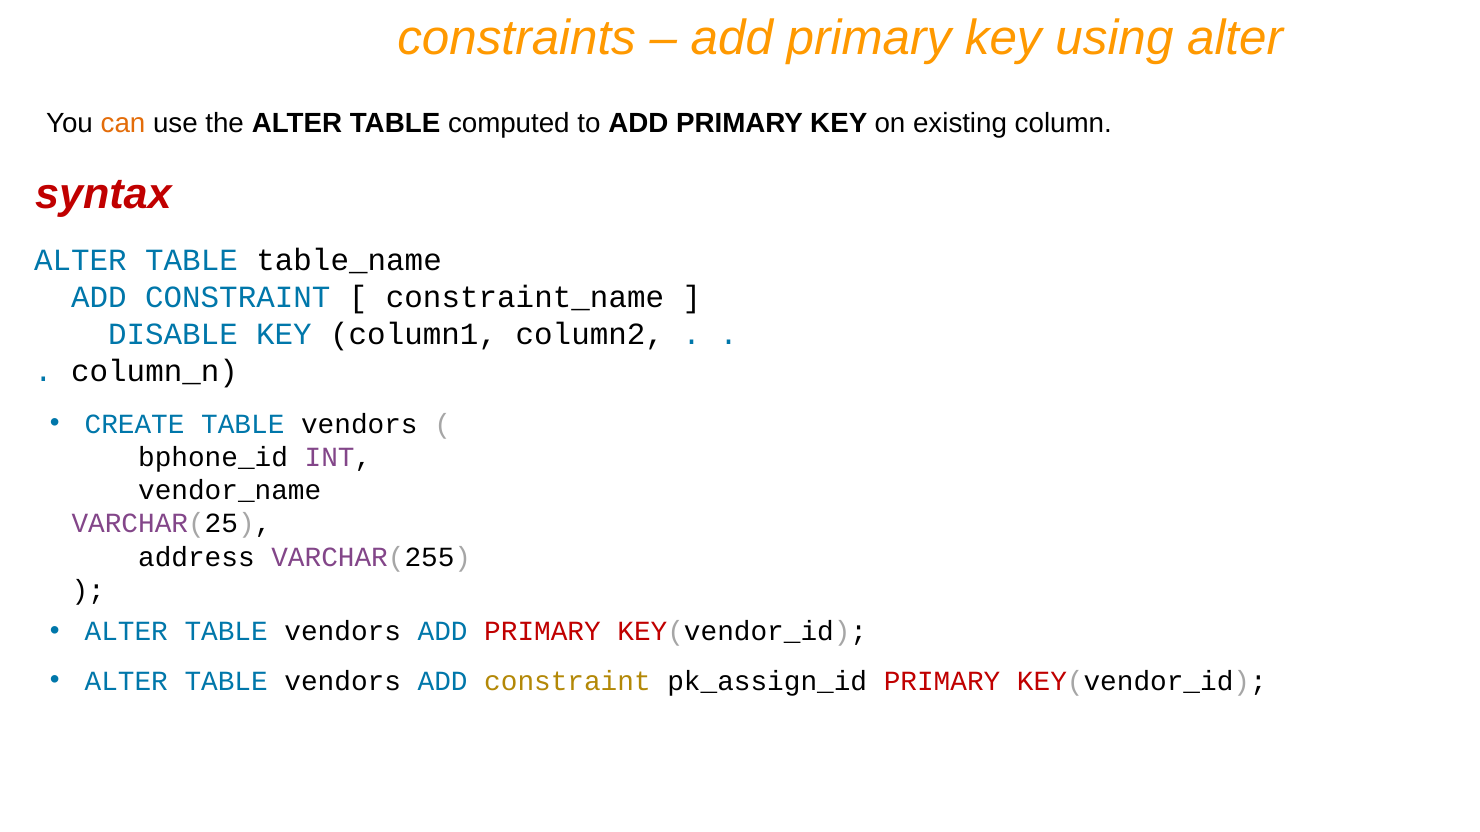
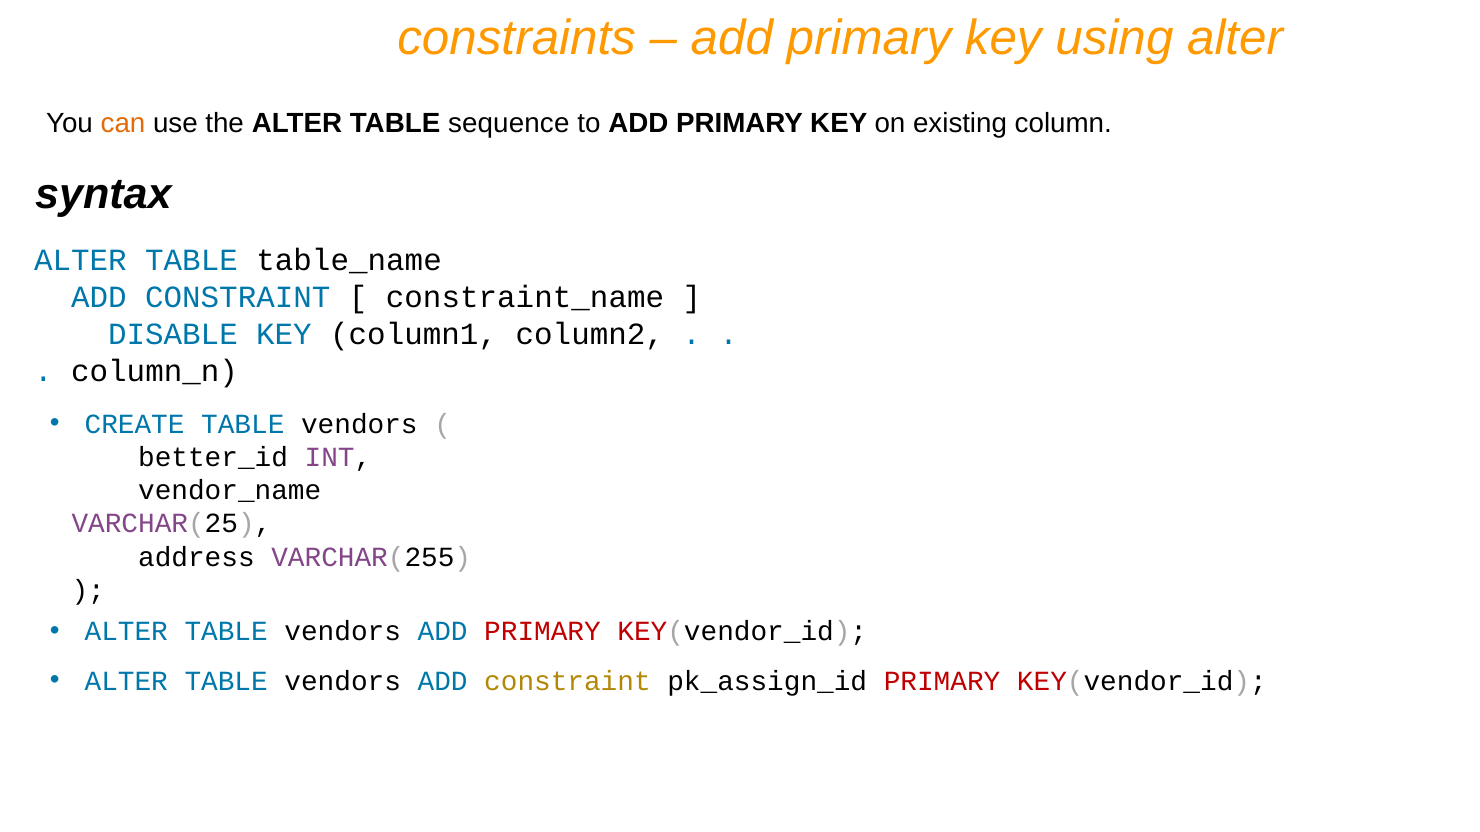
computed: computed -> sequence (509, 123)
syntax colour: red -> black (103, 195)
bphone_id: bphone_id -> better_id (213, 457)
